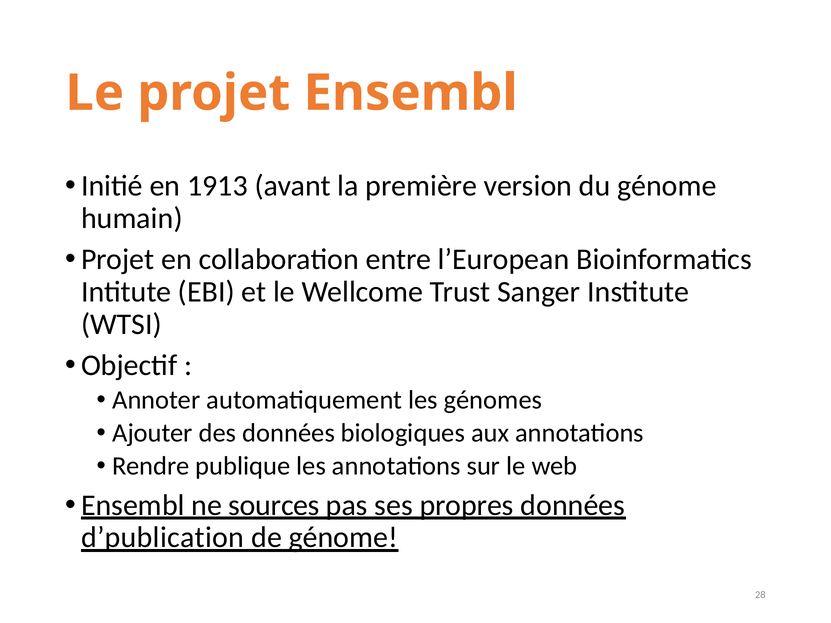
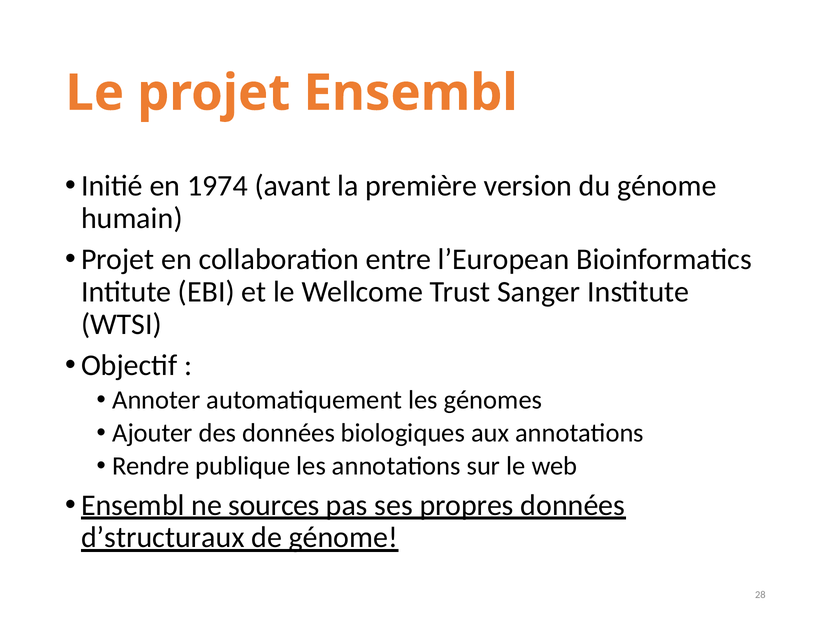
1913: 1913 -> 1974 (217, 186)
d’publication: d’publication -> d’structuraux (163, 538)
